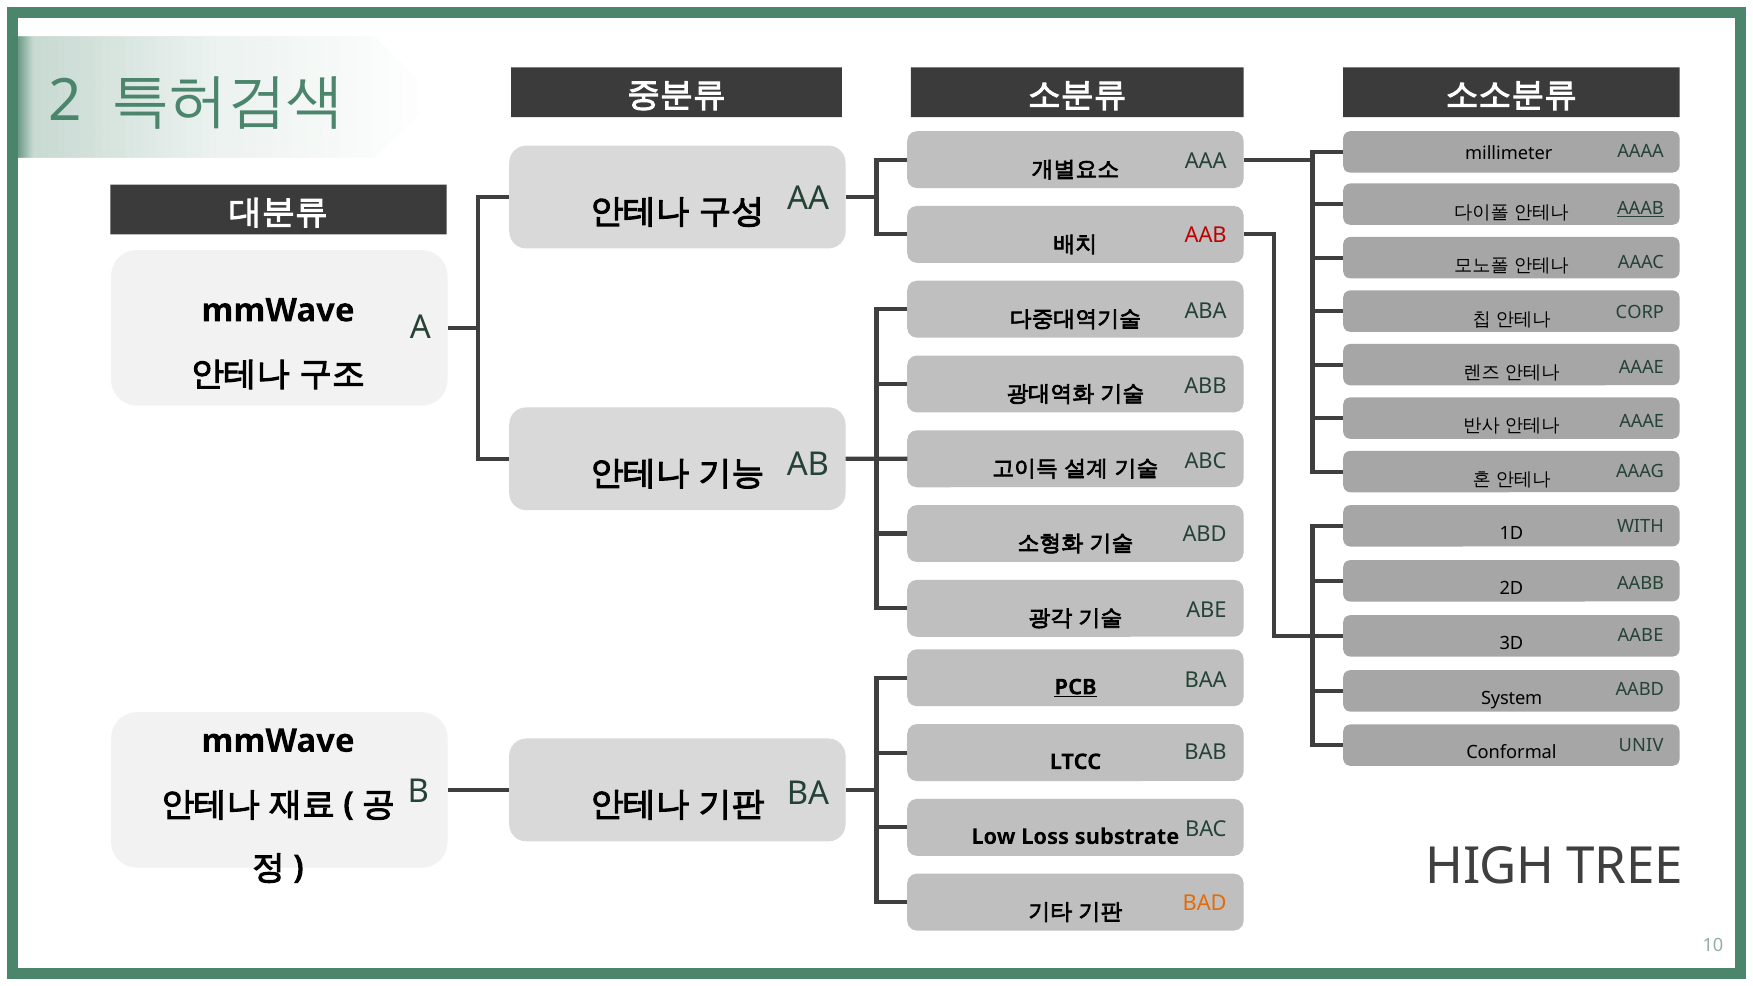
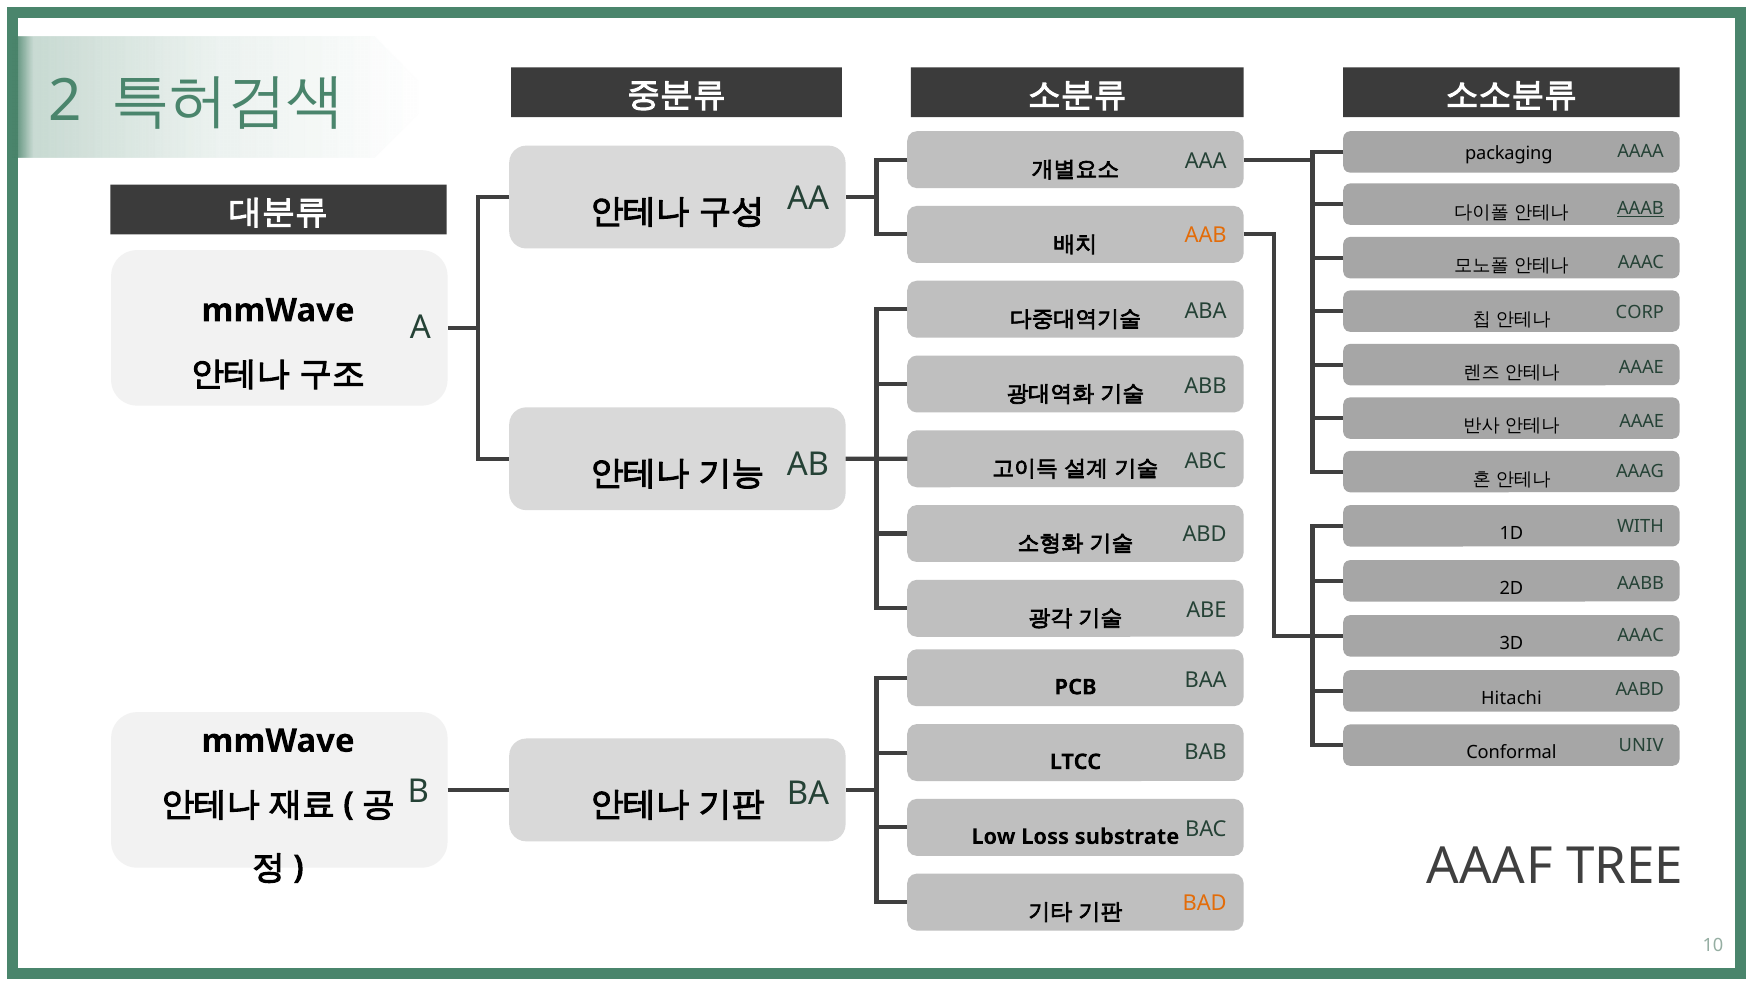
millimeter: millimeter -> packaging (1509, 153)
AAB colour: red -> orange (1206, 235)
AABE: AABE -> AAAC (1641, 636)
PCB underline: present -> none (1076, 687)
System: System -> Hitachi (1511, 699)
HIGH: HIGH -> AAAF (1490, 867)
